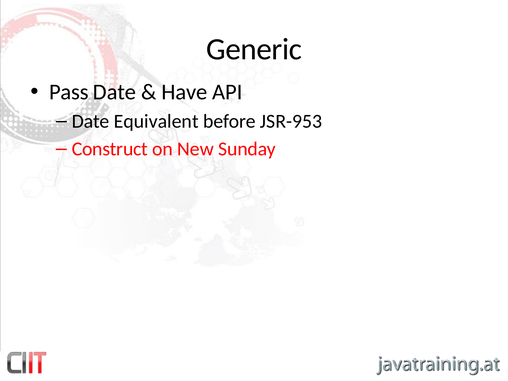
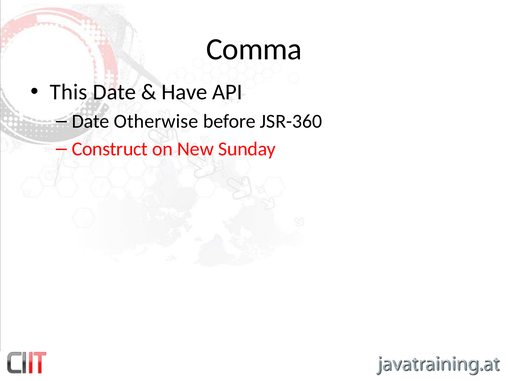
Generic: Generic -> Comma (254, 49)
Pass: Pass -> This (69, 92)
Equivalent: Equivalent -> Otherwise (156, 121)
JSR-953: JSR-953 -> JSR-360 (291, 121)
